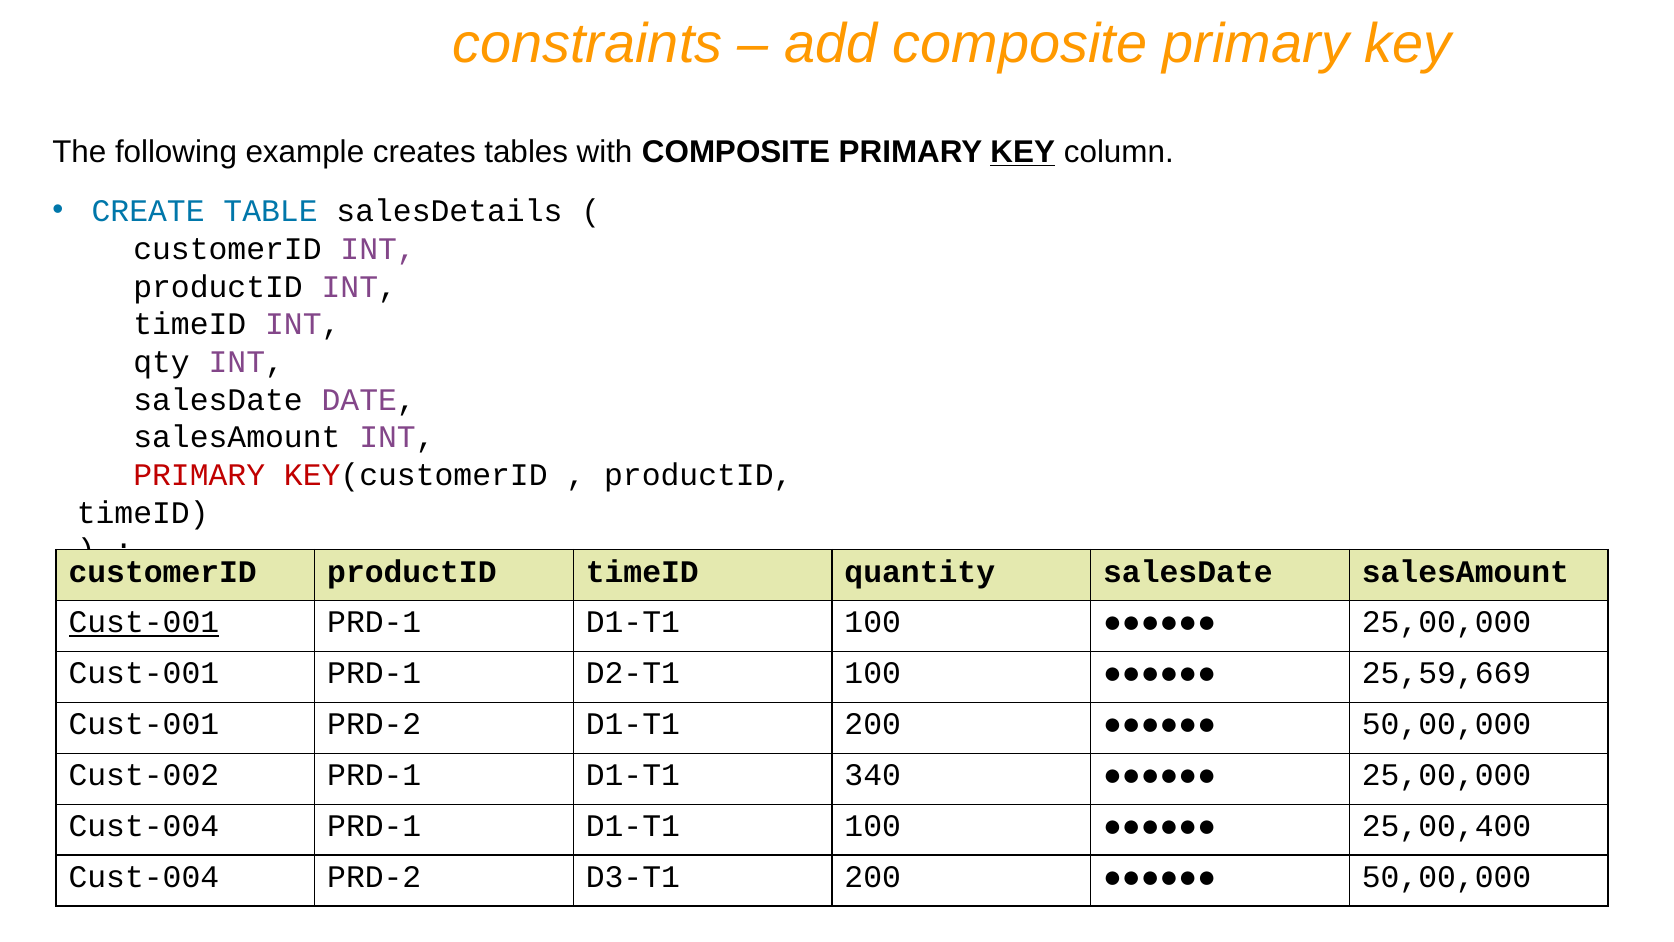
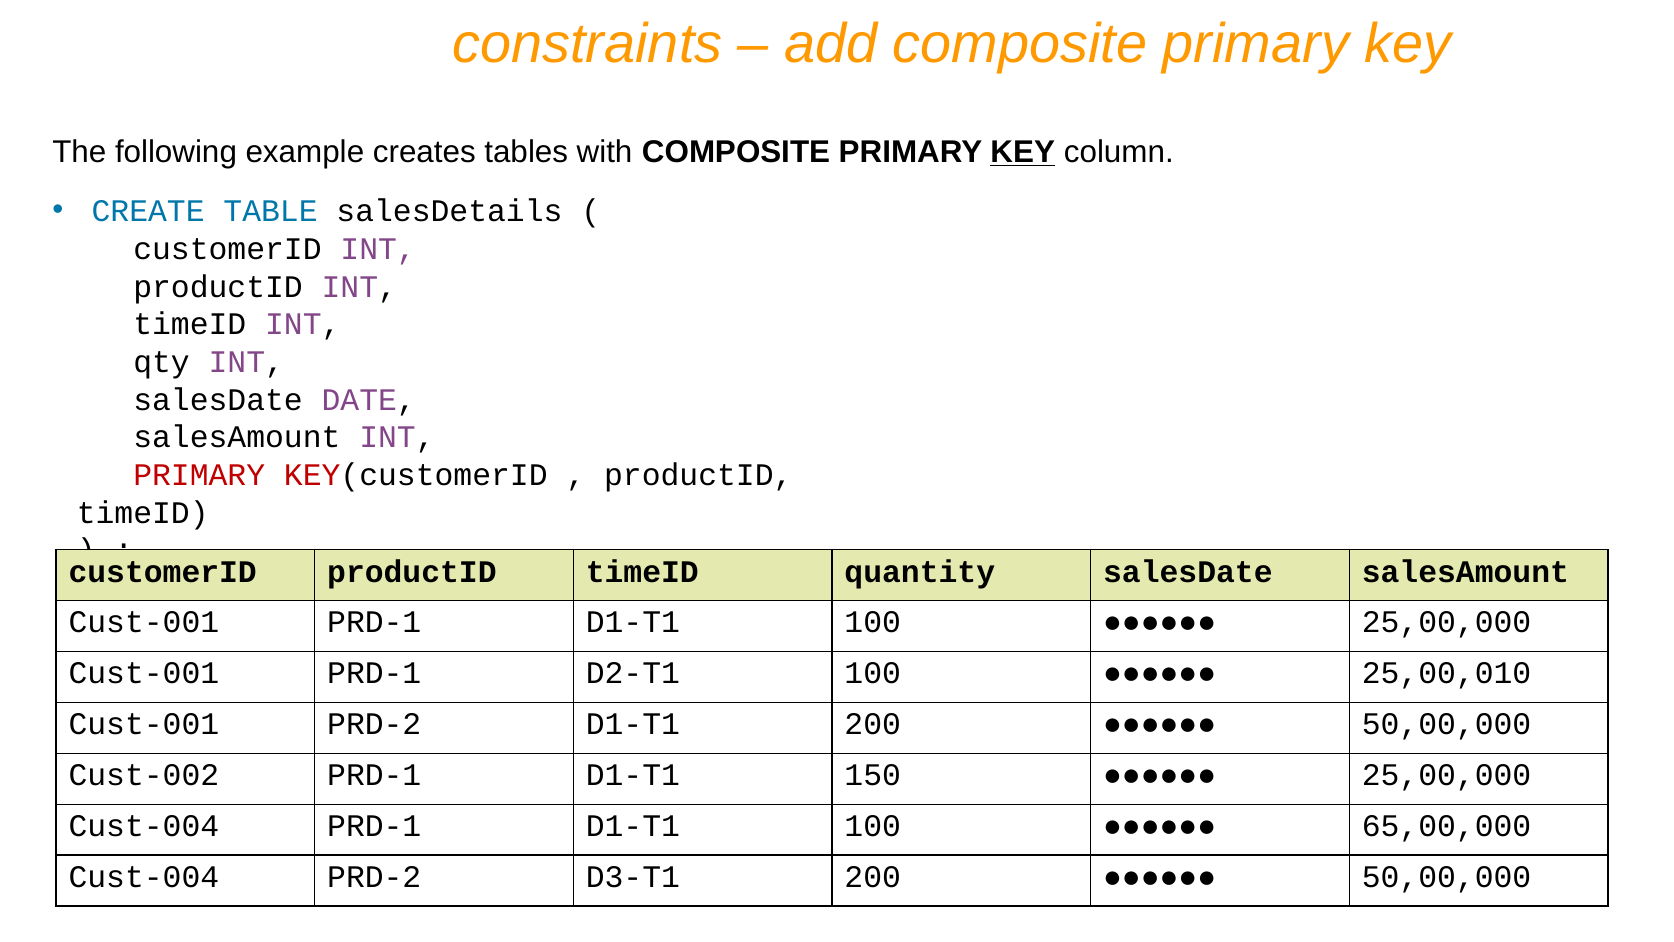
Cust-001 underline: present -> none (144, 622)
25,59,669: 25,59,669 -> 25,00,010 (1447, 673)
340: 340 -> 150 (873, 775)
25,00,400: 25,00,400 -> 65,00,000 (1447, 826)
